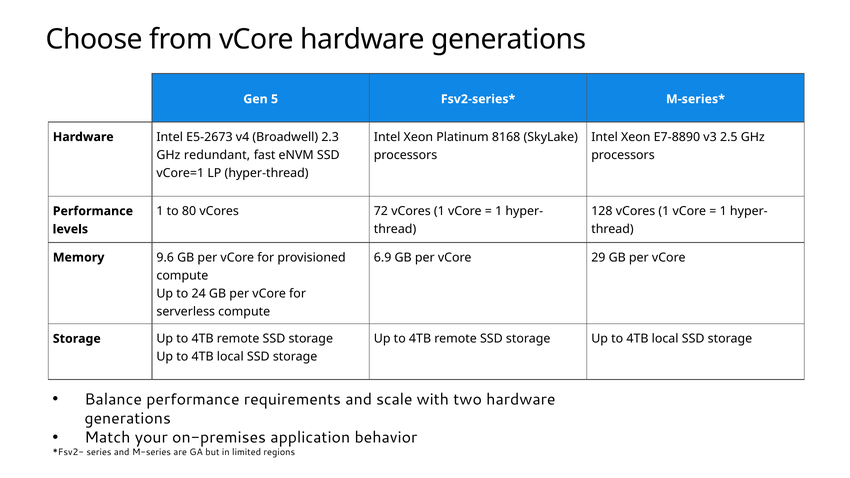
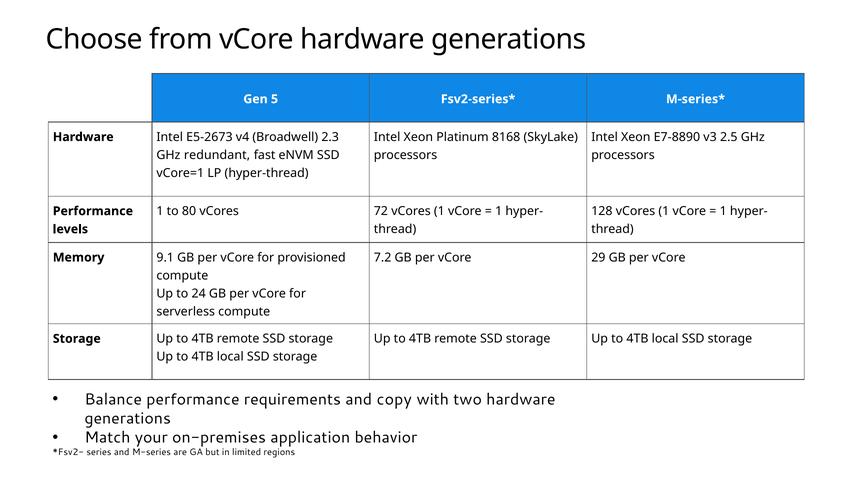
6.9: 6.9 -> 7.2 (383, 257)
9.6: 9.6 -> 9.1 (165, 257)
scale: scale -> copy (394, 399)
